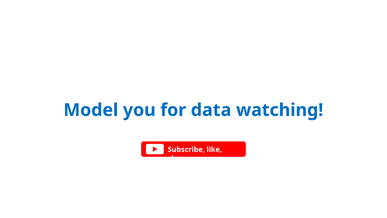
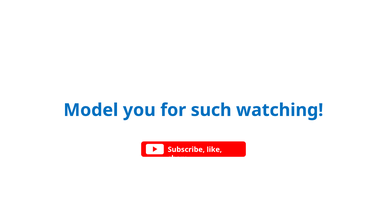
data: data -> such (211, 110)
